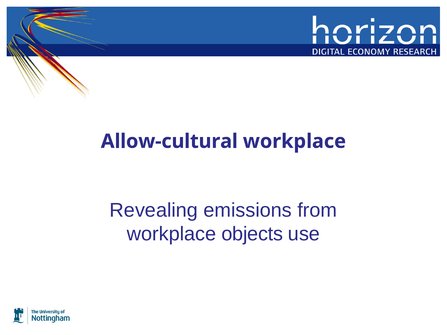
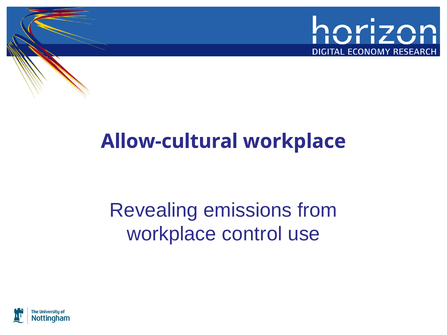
objects: objects -> control (252, 234)
